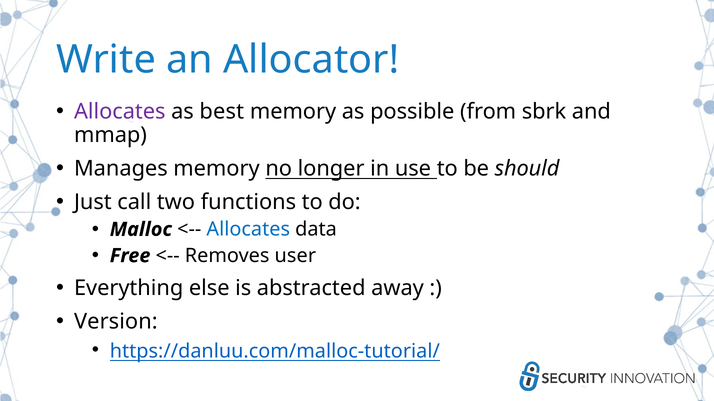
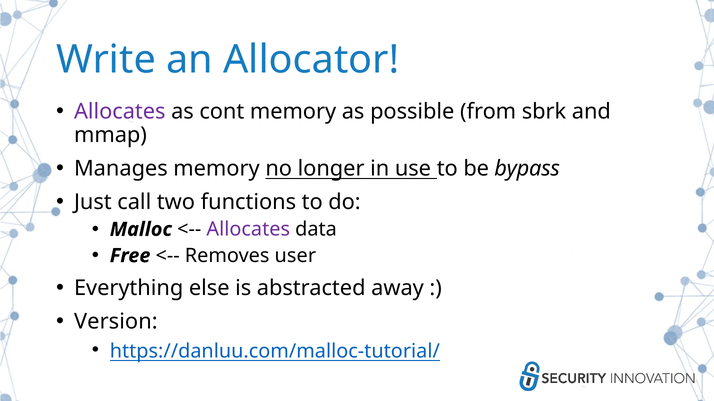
best: best -> cont (222, 112)
should: should -> bypass (527, 169)
Allocates colour: blue -> purple (248, 230)
